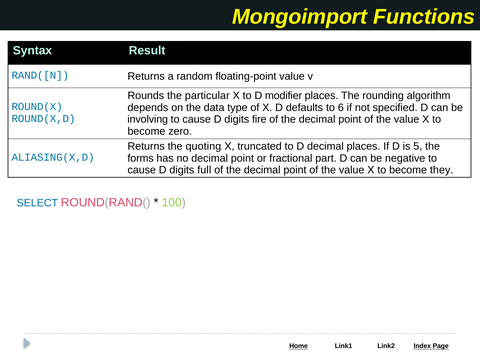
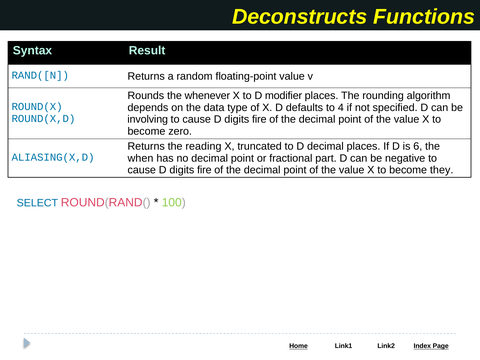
Mongoimport: Mongoimport -> Deconstructs (300, 17)
particular: particular -> whenever (207, 96)
6: 6 -> 4 (341, 108)
quoting: quoting -> reading (203, 146)
5: 5 -> 6 (418, 146)
forms: forms -> when (141, 158)
full: full -> fire (204, 170)
